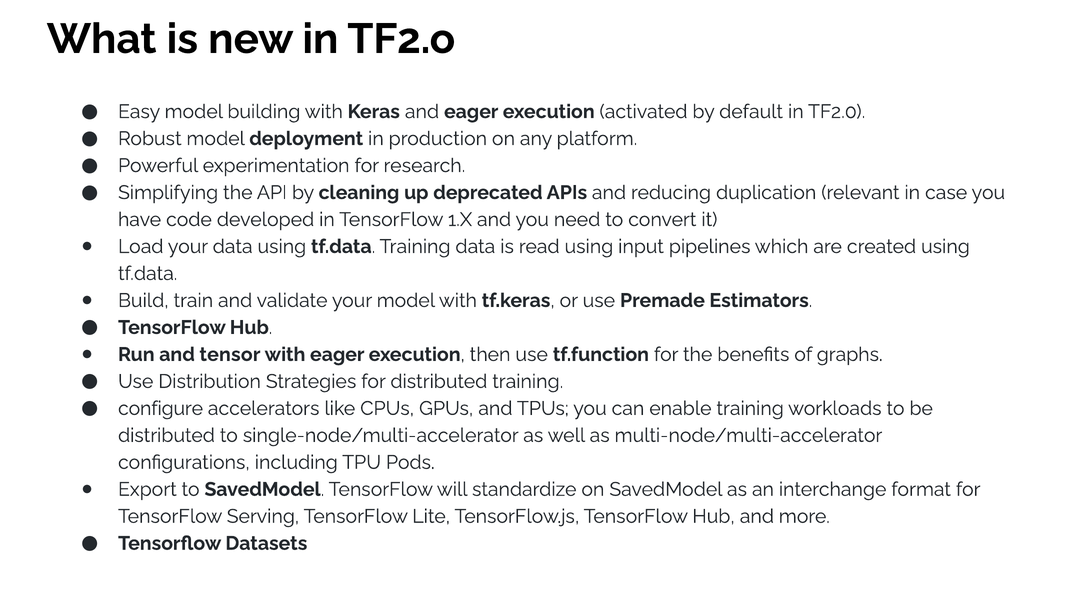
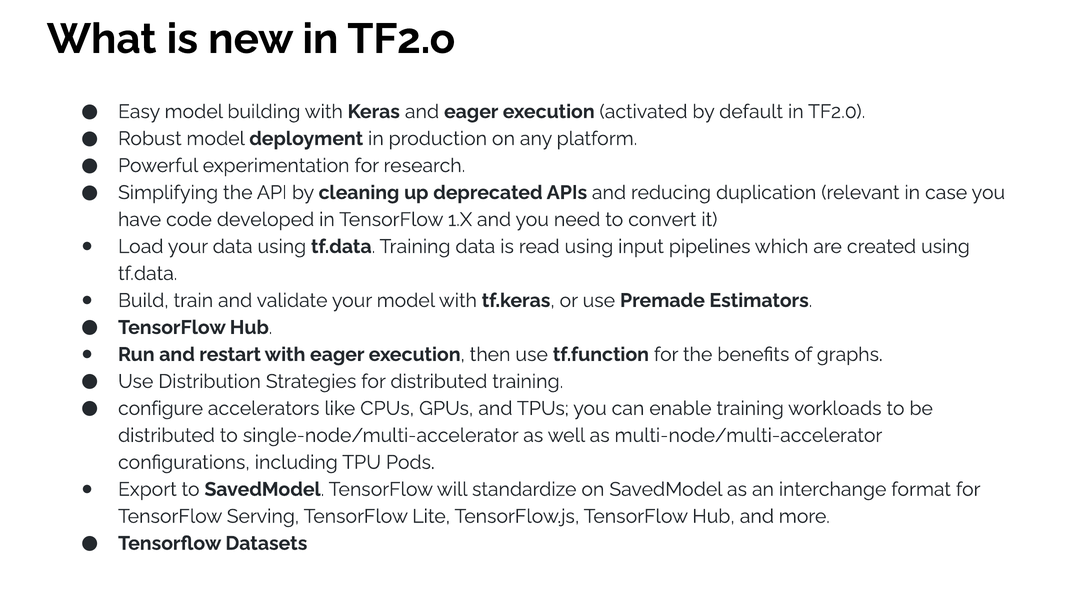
tensor: tensor -> restart (230, 355)
